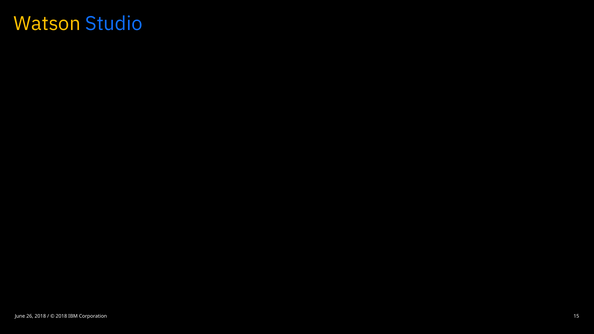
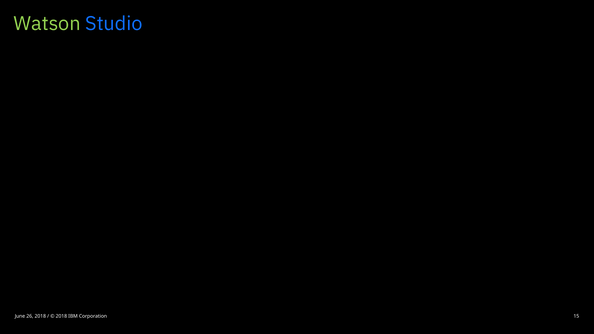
Watson colour: yellow -> light green (47, 24)
